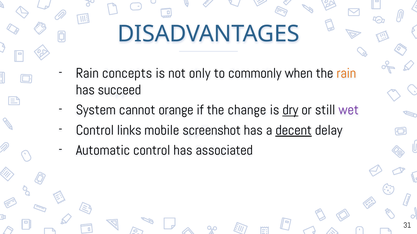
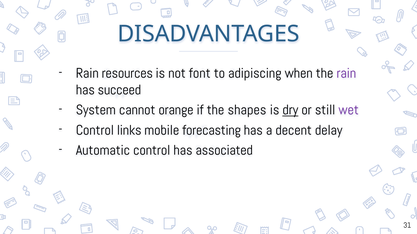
concepts: concepts -> resources (127, 74)
only: only -> font (200, 74)
commonly: commonly -> adipiscing (255, 74)
rain colour: orange -> purple (346, 74)
change: change -> shapes (247, 110)
screenshot: screenshot -> forecasting (212, 131)
decent underline: present -> none (294, 131)
